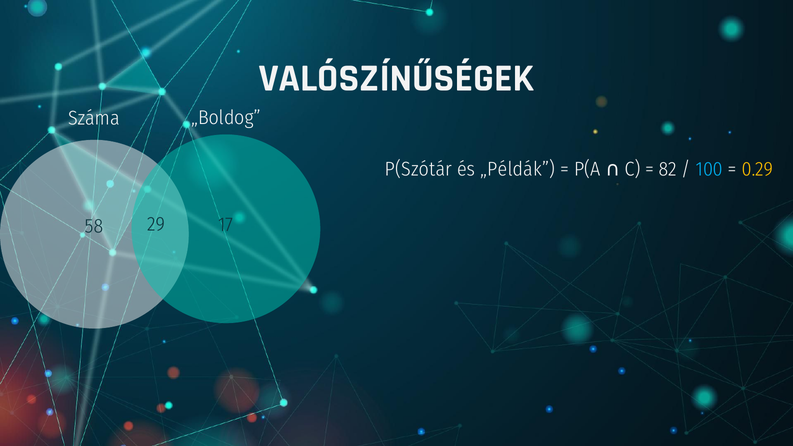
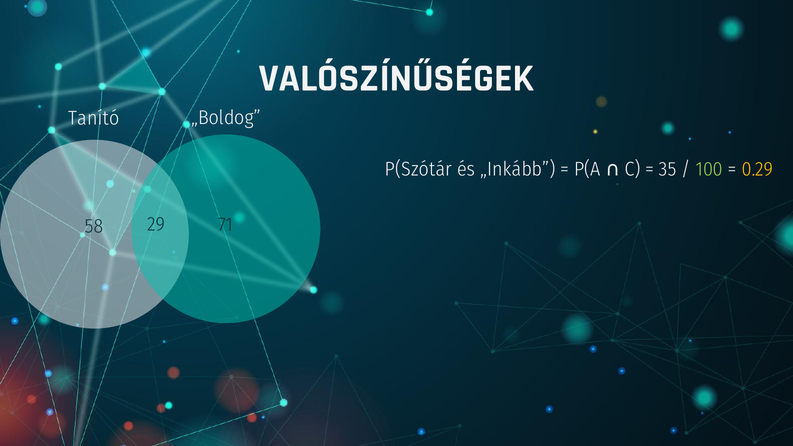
Száma: Száma -> Tanító (94, 118)
„Példák: „Példák -> „Inkább (518, 169)
82: 82 -> 35 (668, 169)
100 colour: light blue -> light green (709, 169)
17: 17 -> 71 (226, 225)
